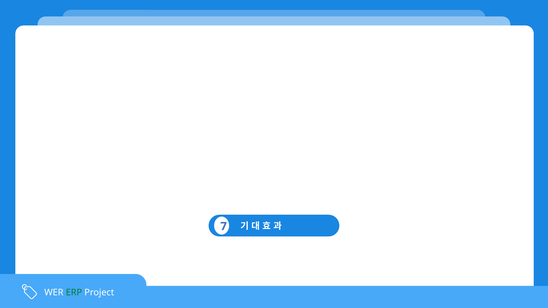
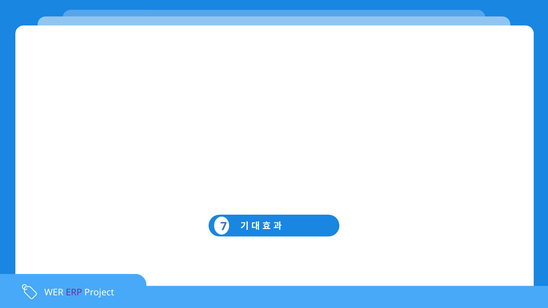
ERP colour: green -> purple (74, 293)
